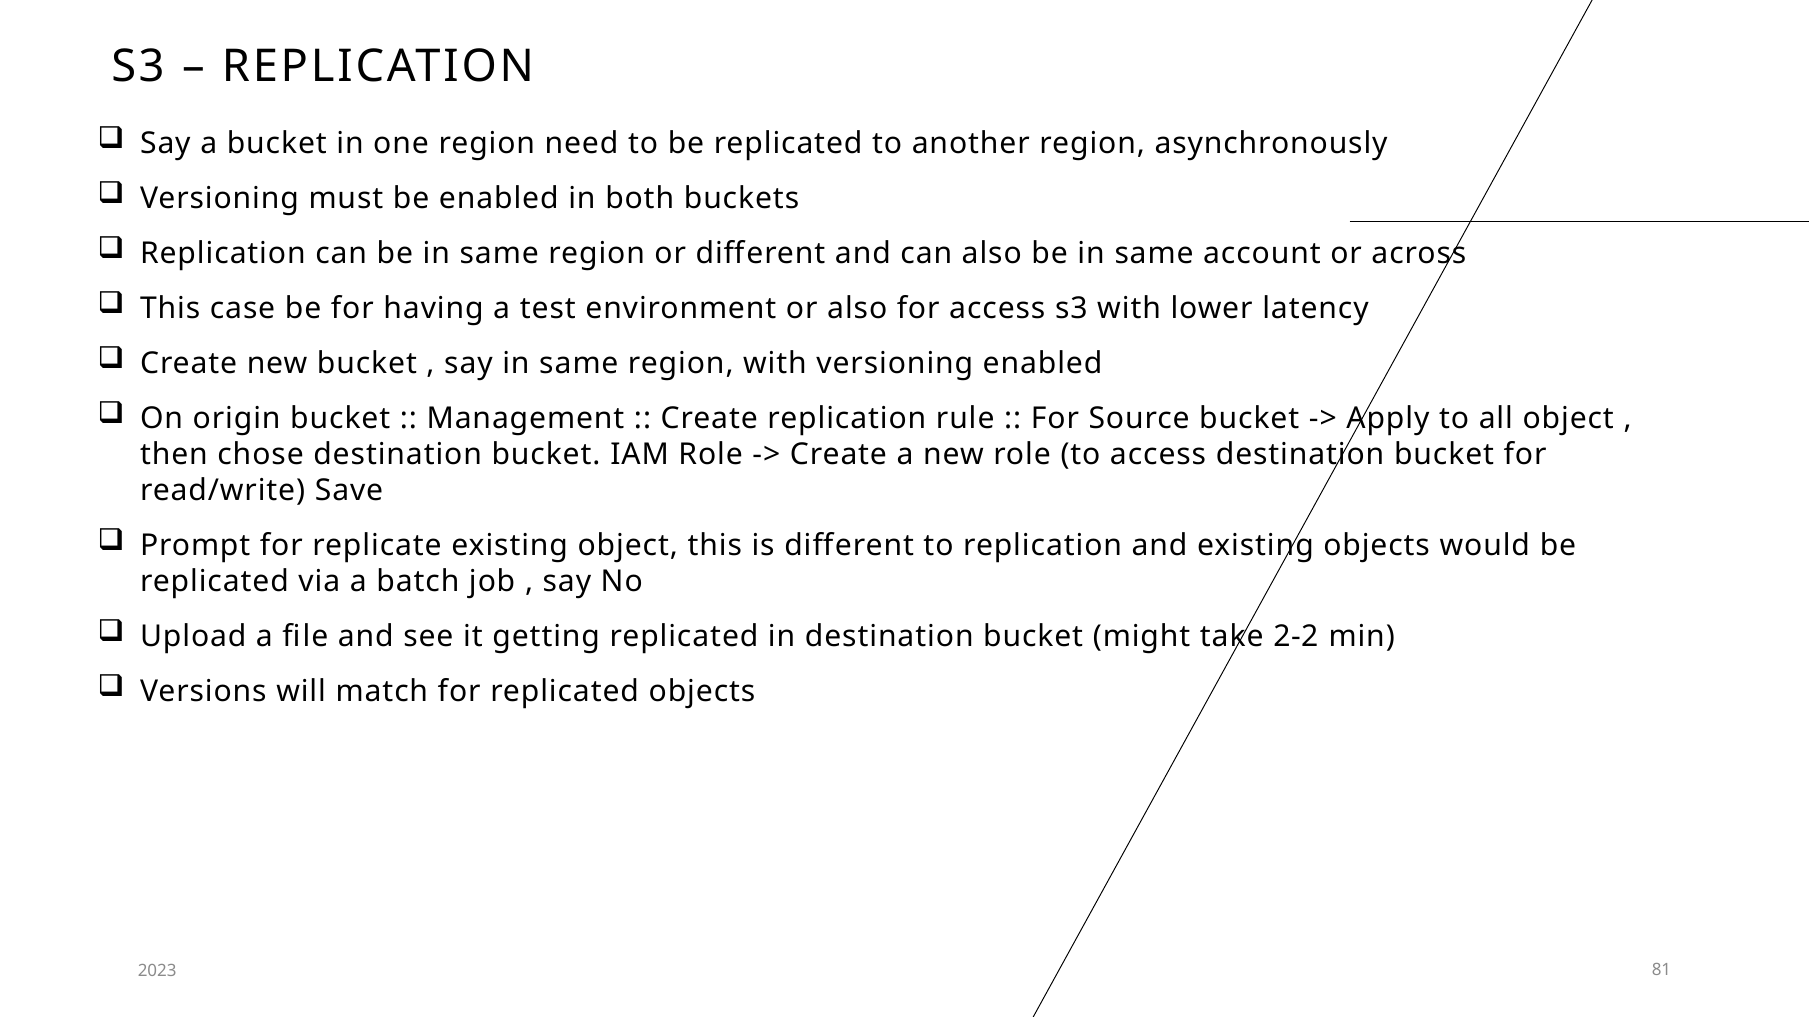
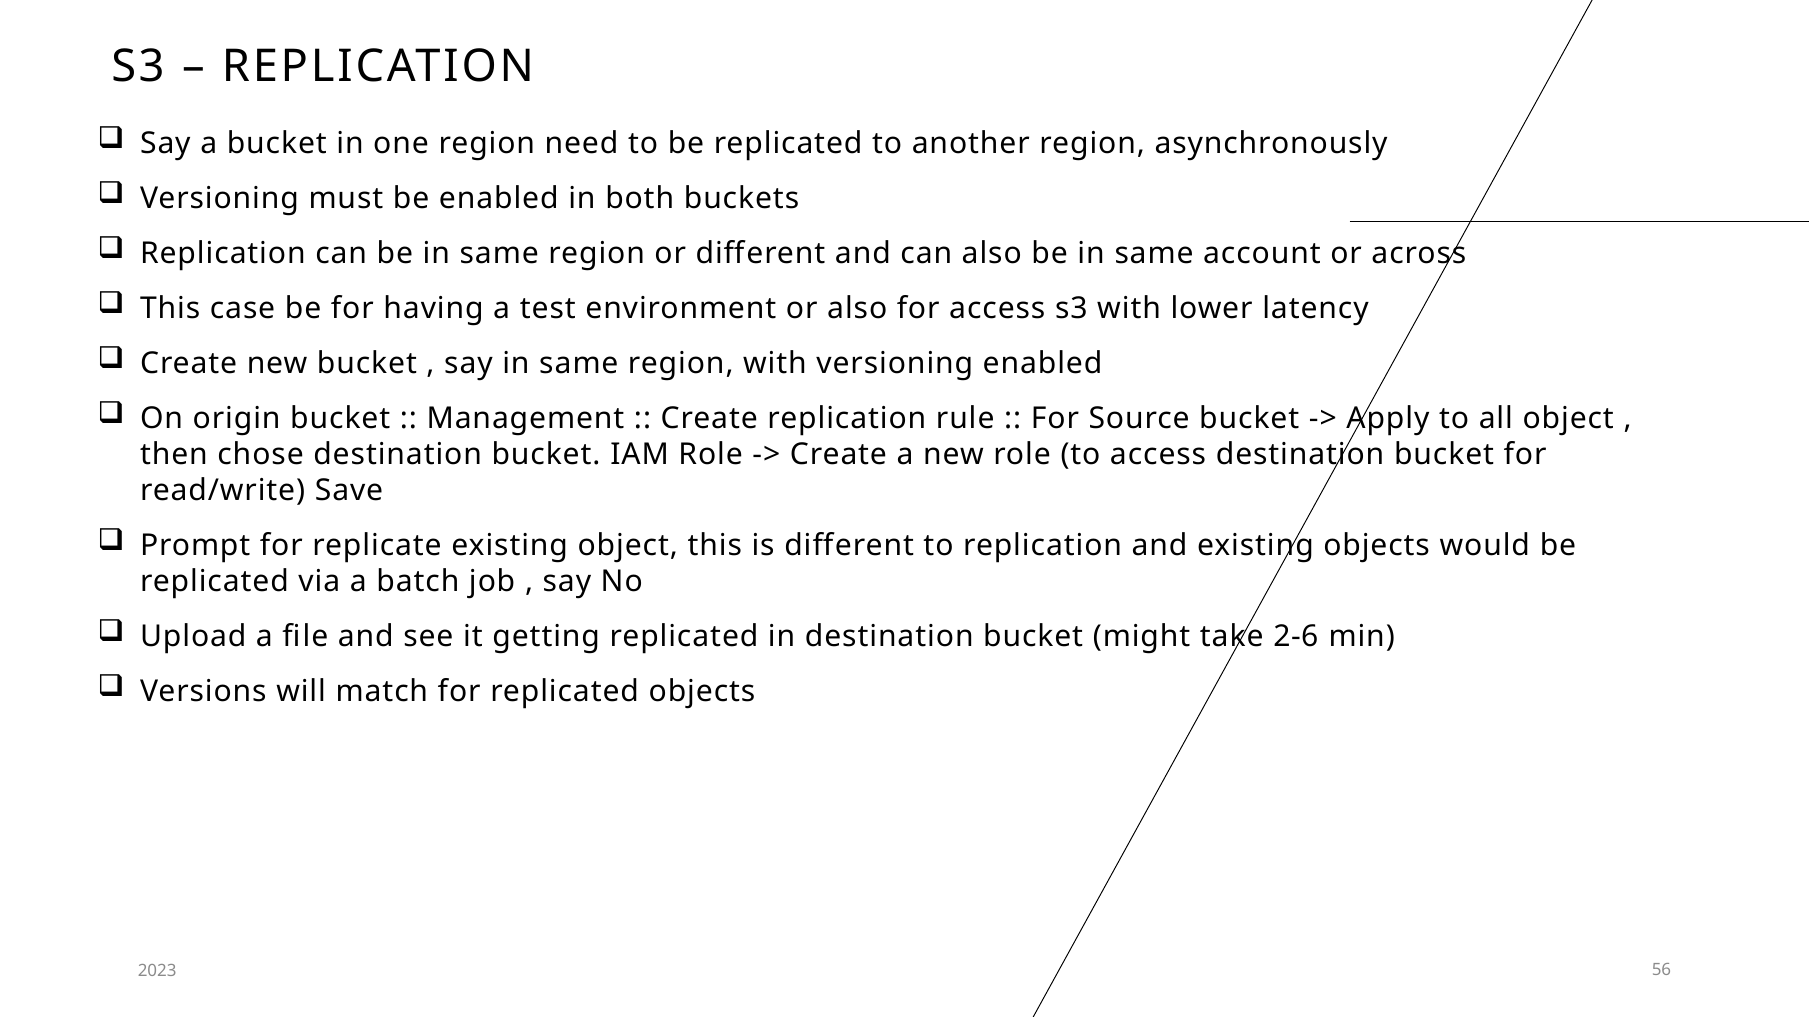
2-2: 2-2 -> 2-6 (1296, 637)
81: 81 -> 56 (1661, 970)
